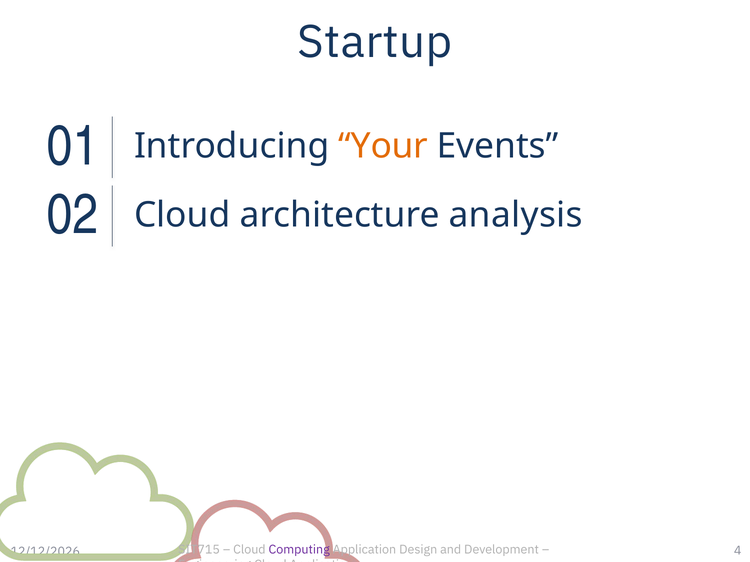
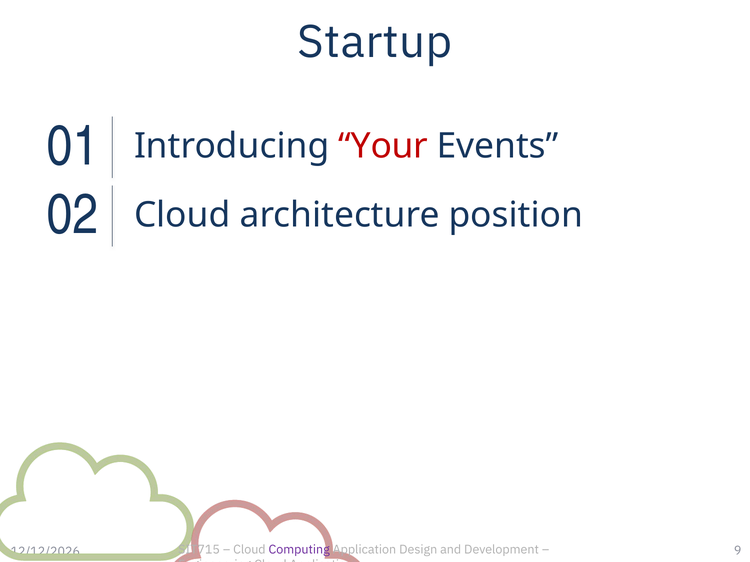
Your colour: orange -> red (383, 146)
analysis: analysis -> position (516, 215)
4: 4 -> 9 (738, 551)
